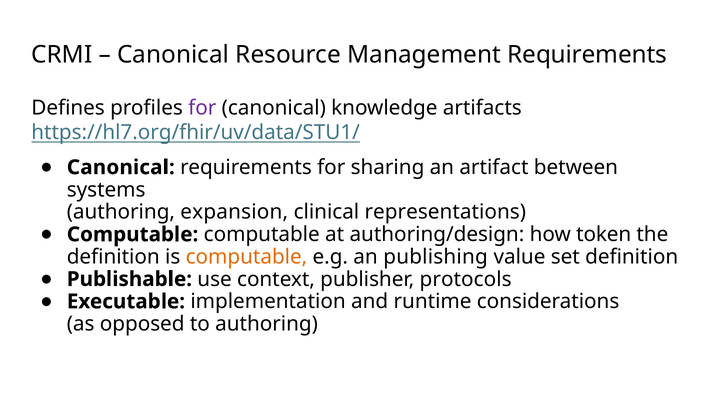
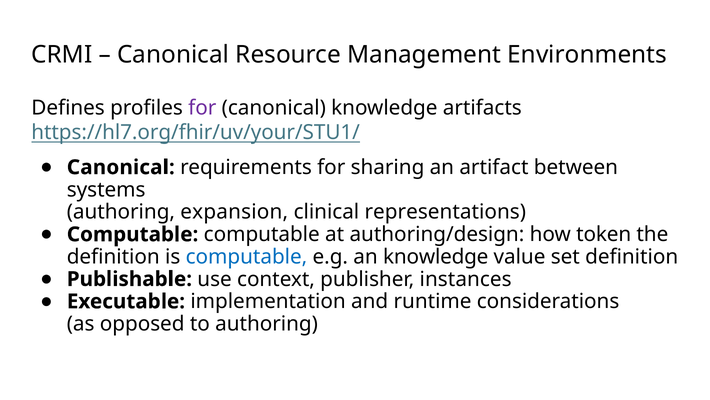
Management Requirements: Requirements -> Environments (587, 55)
https://hl7.org/fhir/uv/data/STU1/: https://hl7.org/fhir/uv/data/STU1/ -> https://hl7.org/fhir/uv/your/STU1/ (196, 132)
computable colour: orange -> blue (246, 256)
an publishing: publishing -> knowledge (436, 256)
protocols: protocols -> instances (466, 279)
